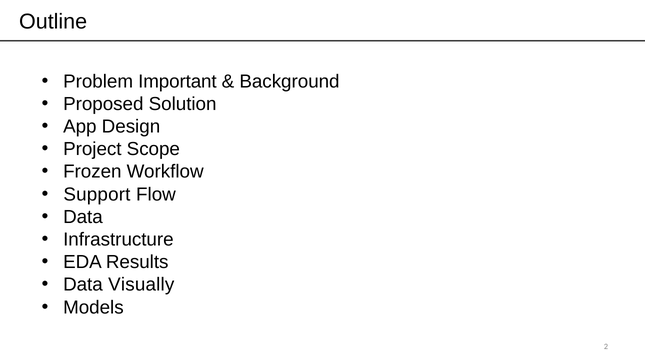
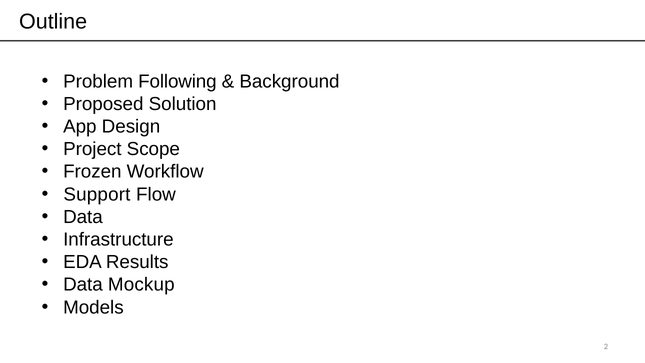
Important: Important -> Following (177, 81)
Visually: Visually -> Mockup (141, 285)
